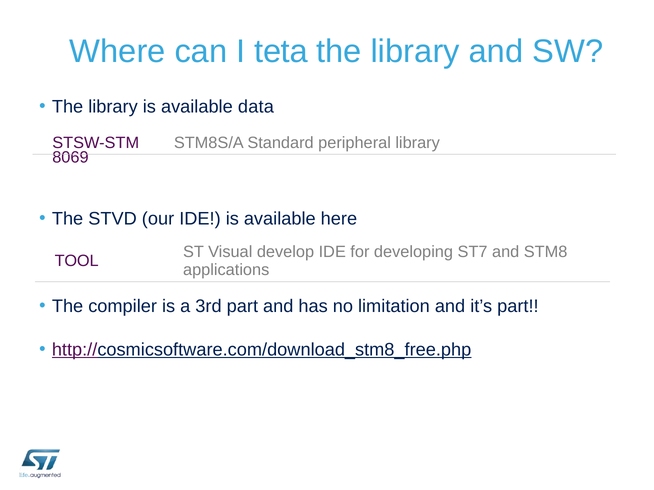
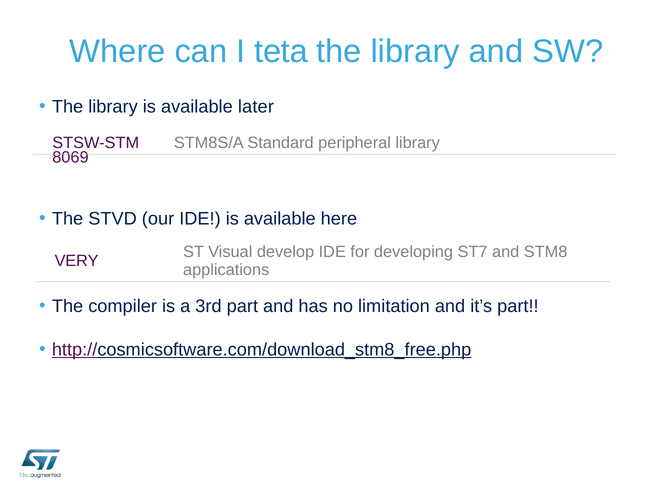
data: data -> later (256, 107)
TOOL: TOOL -> VERY (77, 261)
